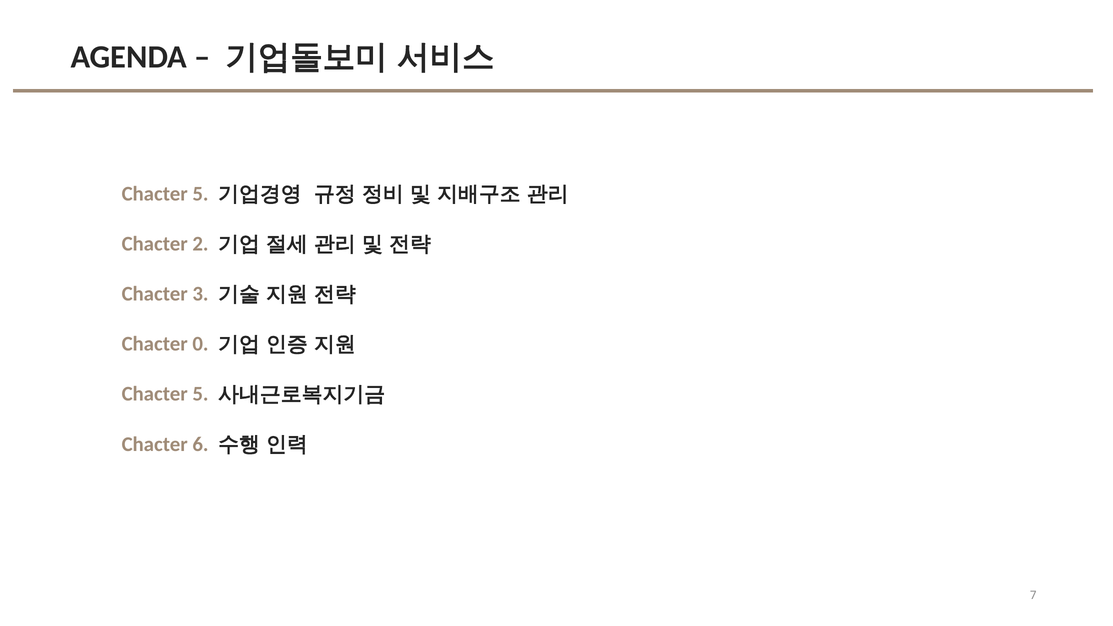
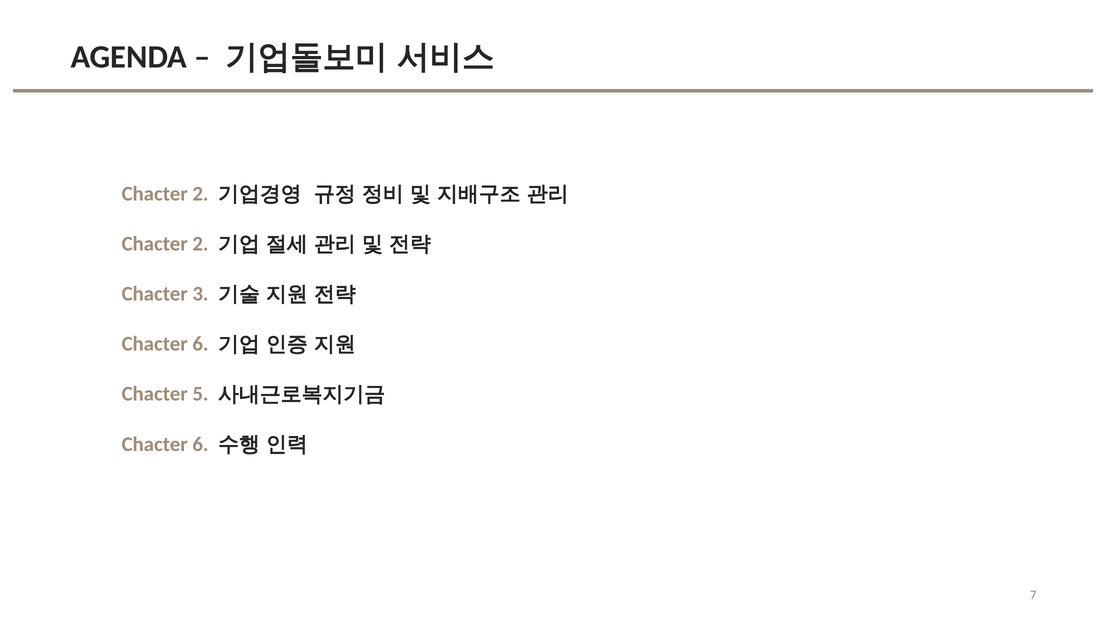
5: 5 -> 2 (200, 194)
0: 0 -> 6 (200, 344)
